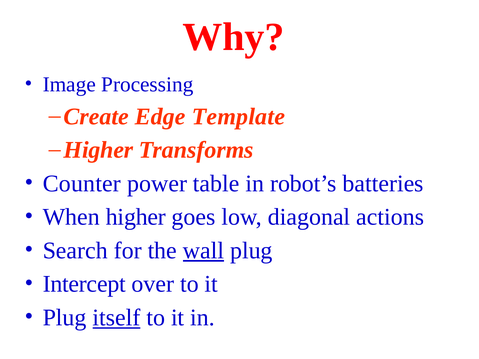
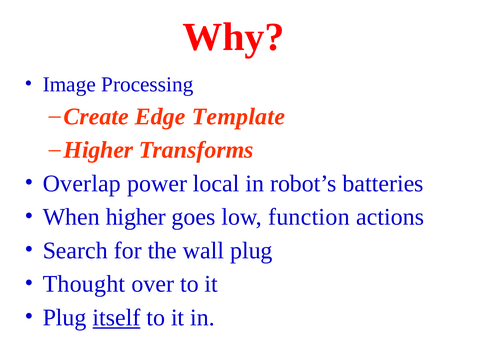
Counter: Counter -> Overlap (82, 184)
table: table -> local (216, 184)
diagonal: diagonal -> function (309, 217)
wall underline: present -> none (203, 251)
Intercept: Intercept -> Thought (84, 284)
